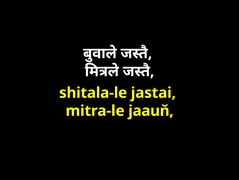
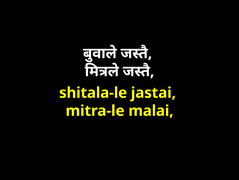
jaauň: jaauň -> malai (151, 110)
